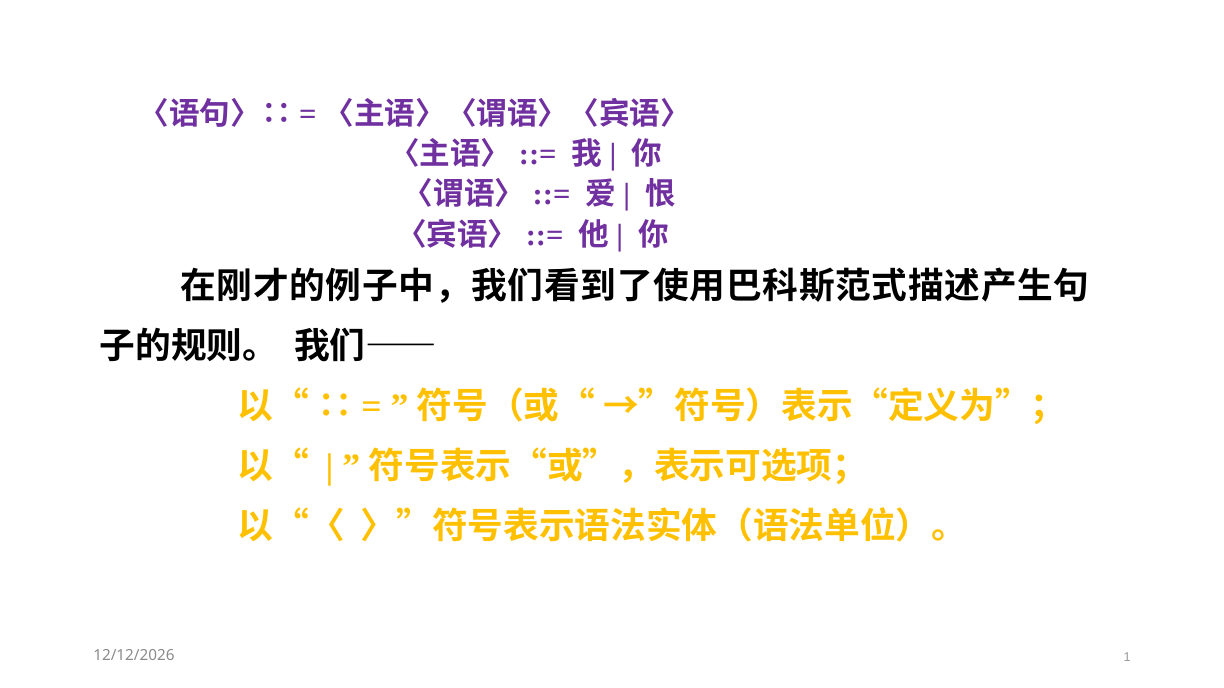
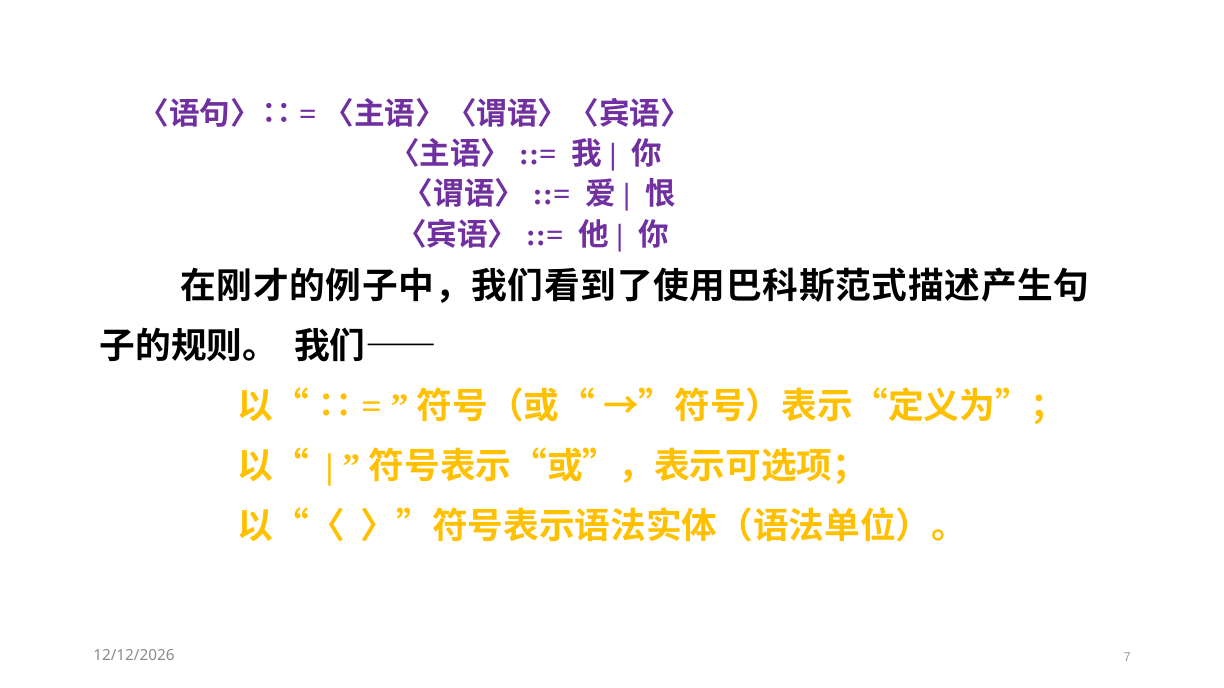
1: 1 -> 7 (1127, 657)
